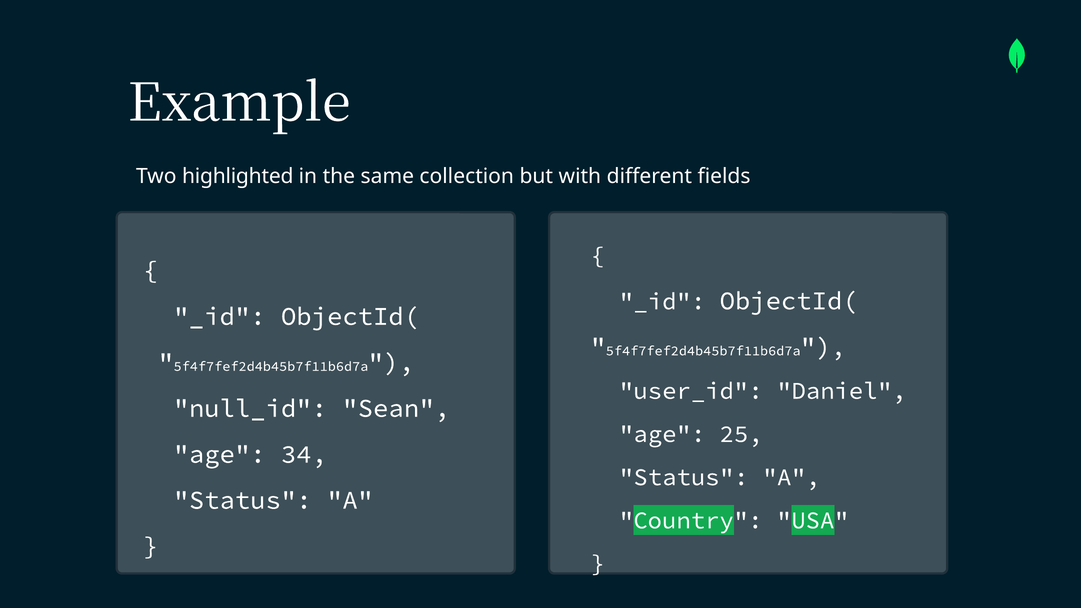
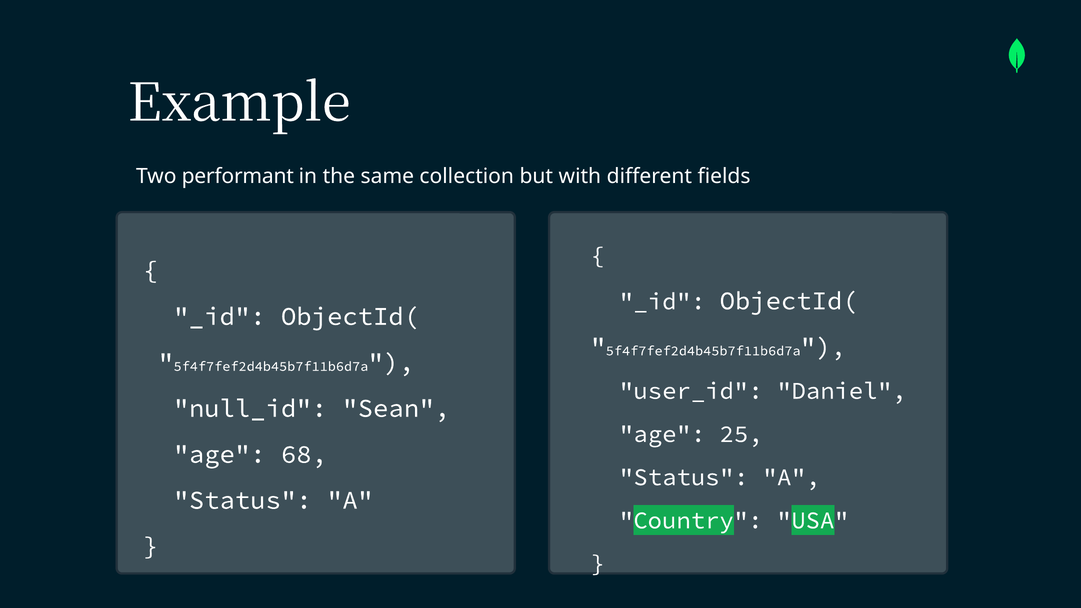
highlighted: highlighted -> performant (238, 176)
34: 34 -> 68 (304, 454)
